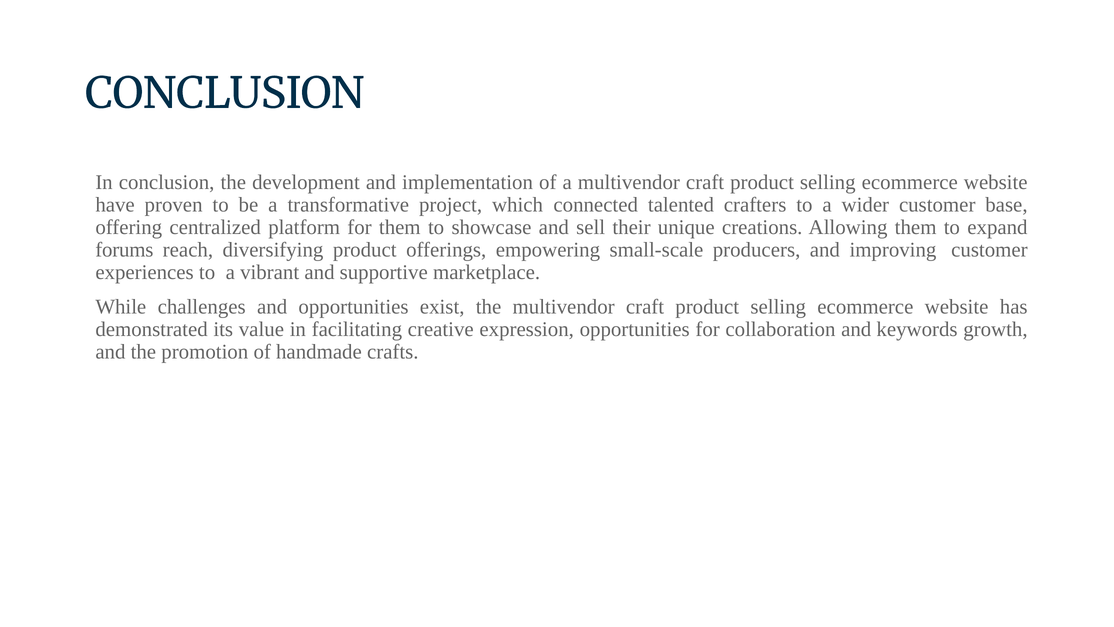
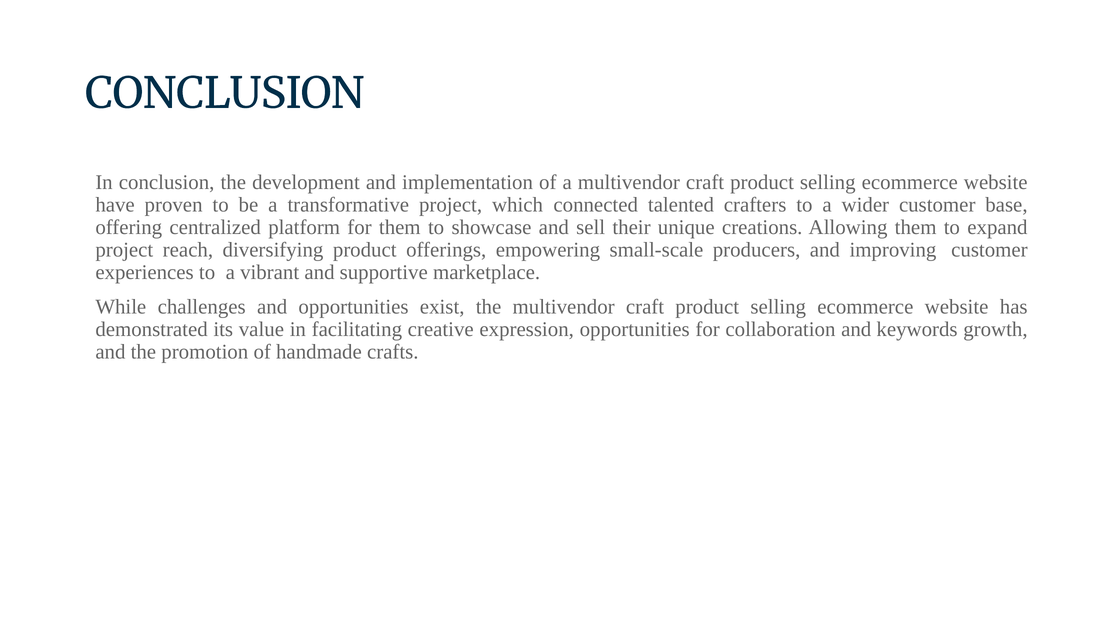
forums: forums -> project (124, 250)
